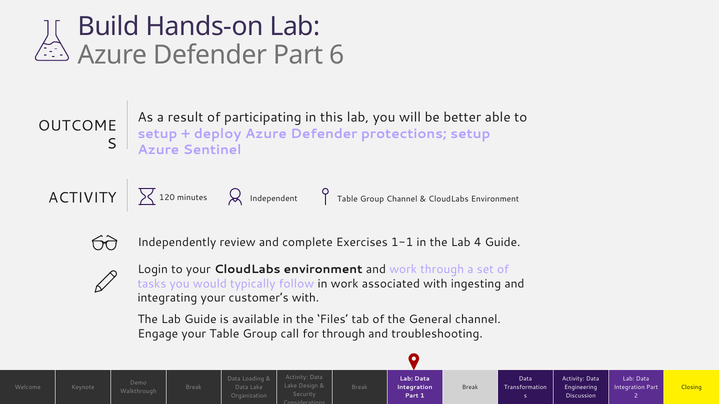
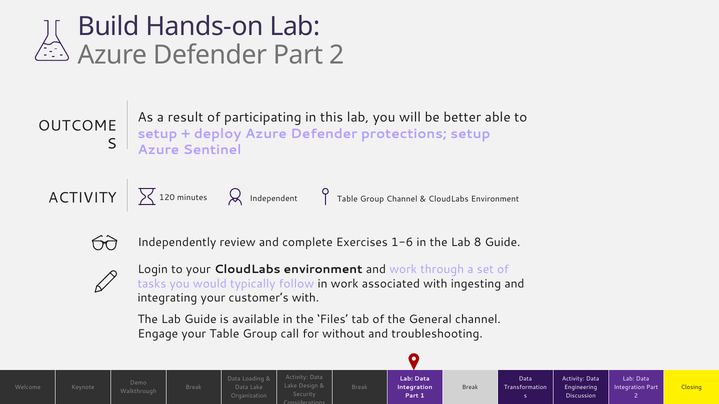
Defender Part 6: 6 -> 2 (337, 55)
1-1: 1-1 -> 1-6 (402, 243)
4: 4 -> 8 (478, 243)
for through: through -> without (344, 334)
